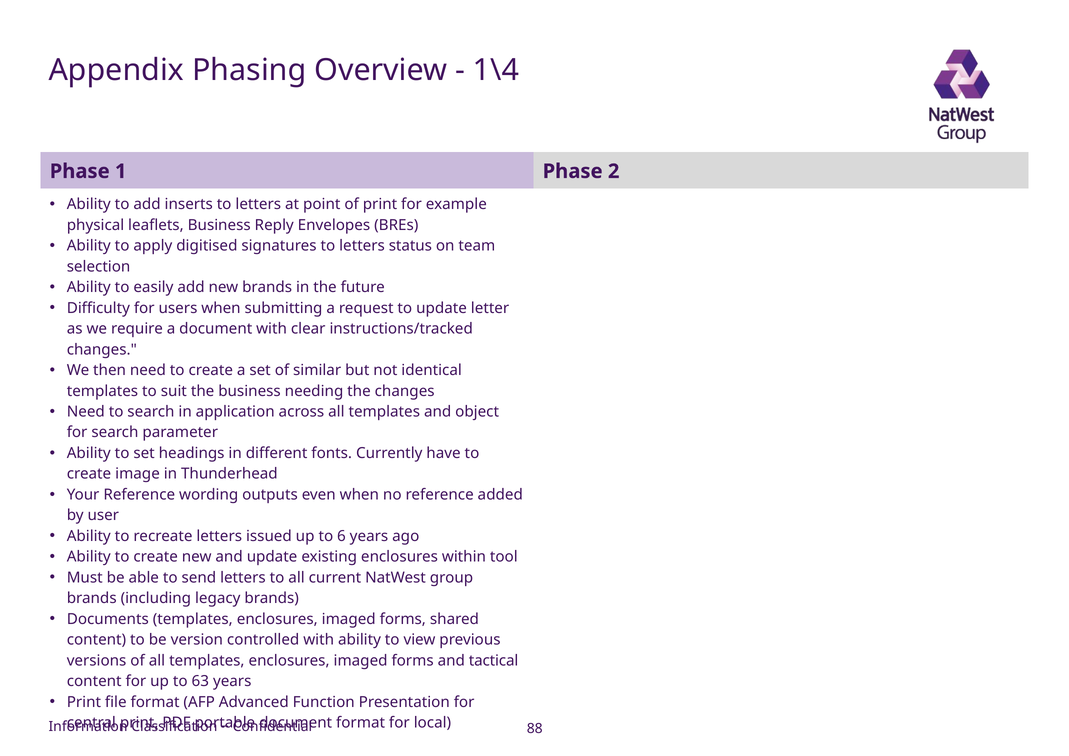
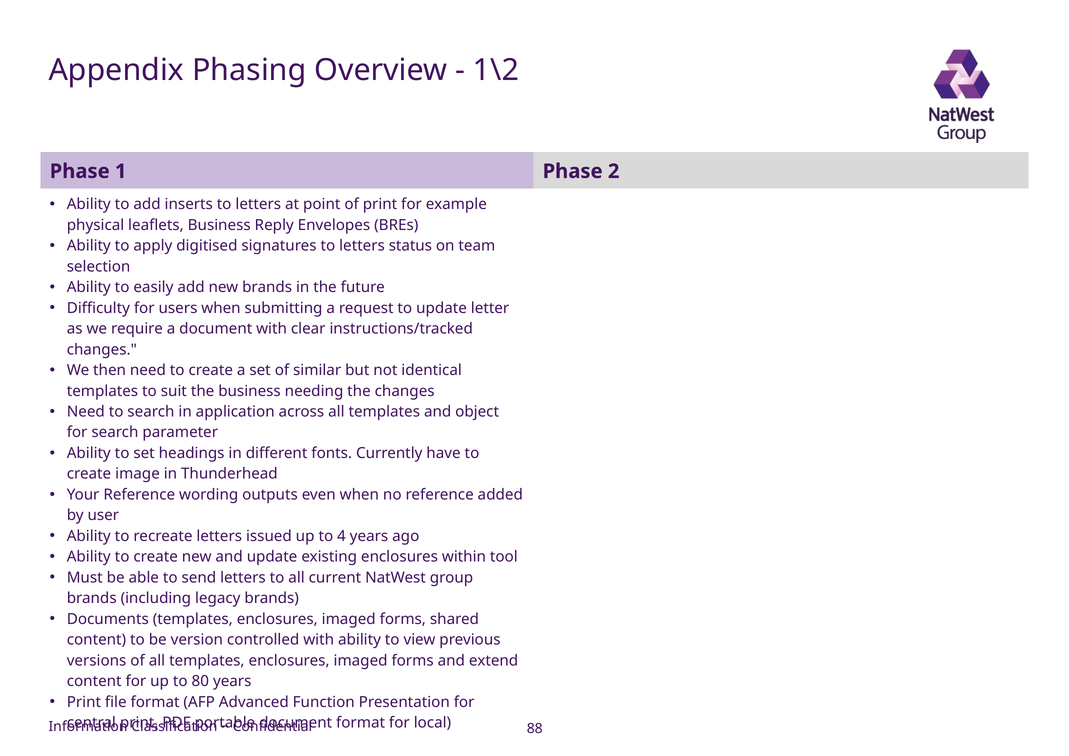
1\4: 1\4 -> 1\2 (496, 70)
6: 6 -> 4 (341, 536)
tactical: tactical -> extend (494, 660)
63: 63 -> 80 (200, 681)
